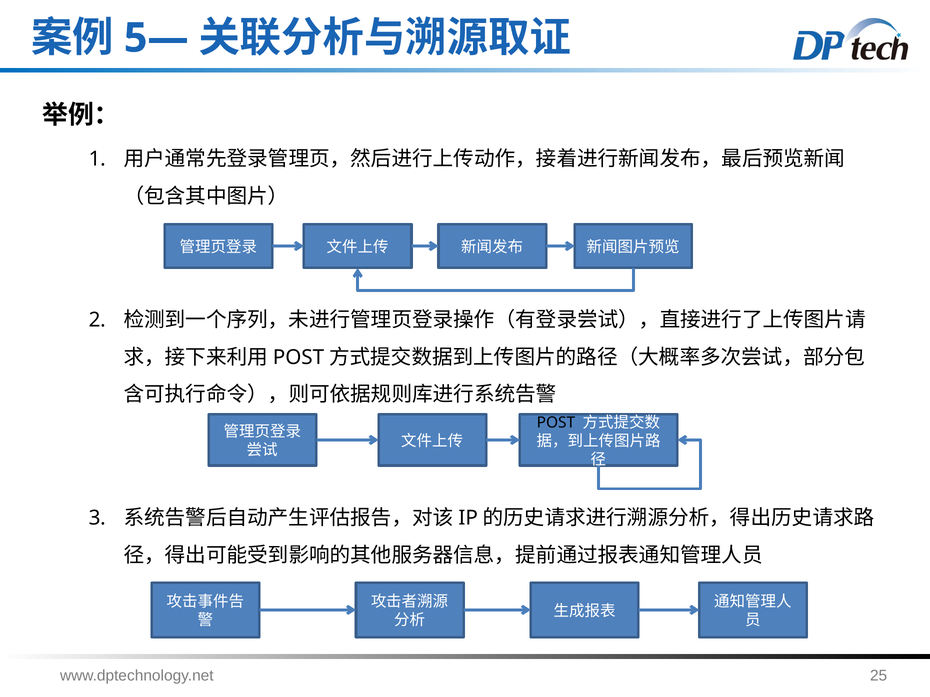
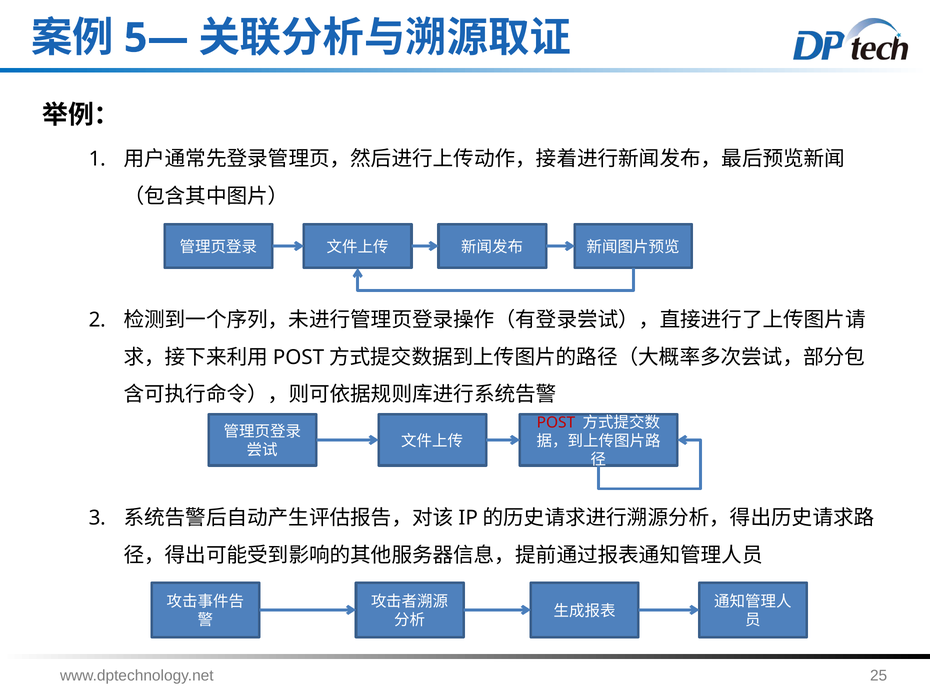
POST colour: black -> red (556, 423)
